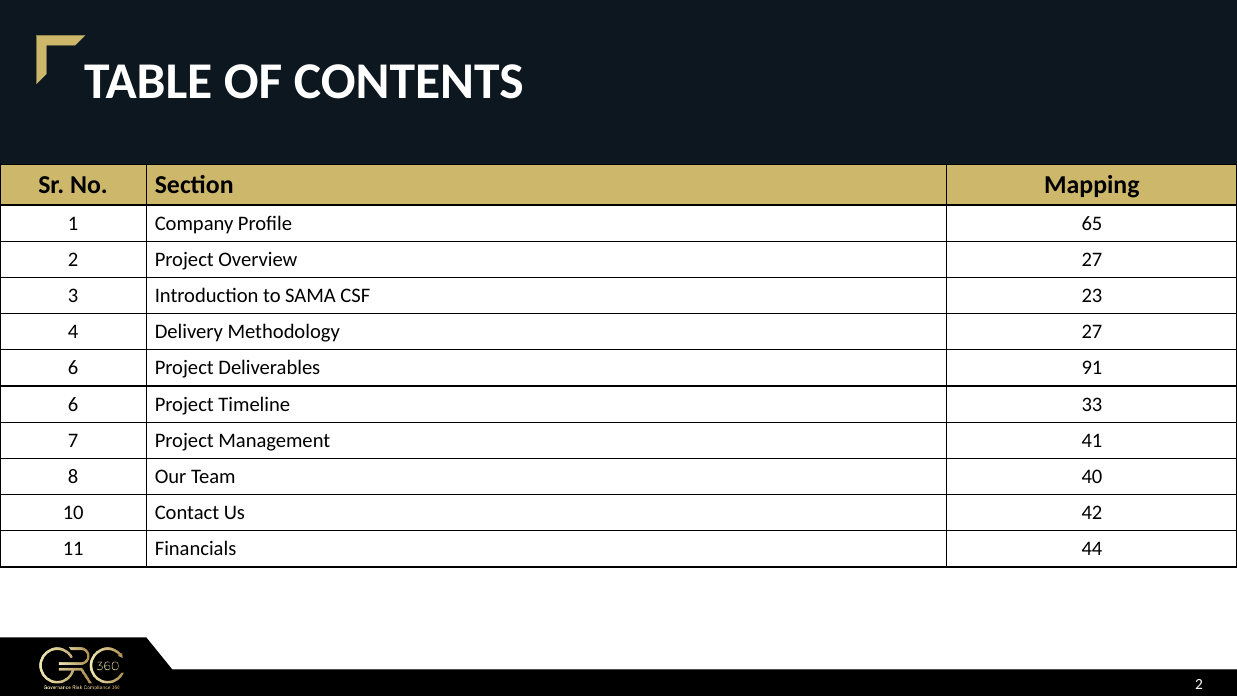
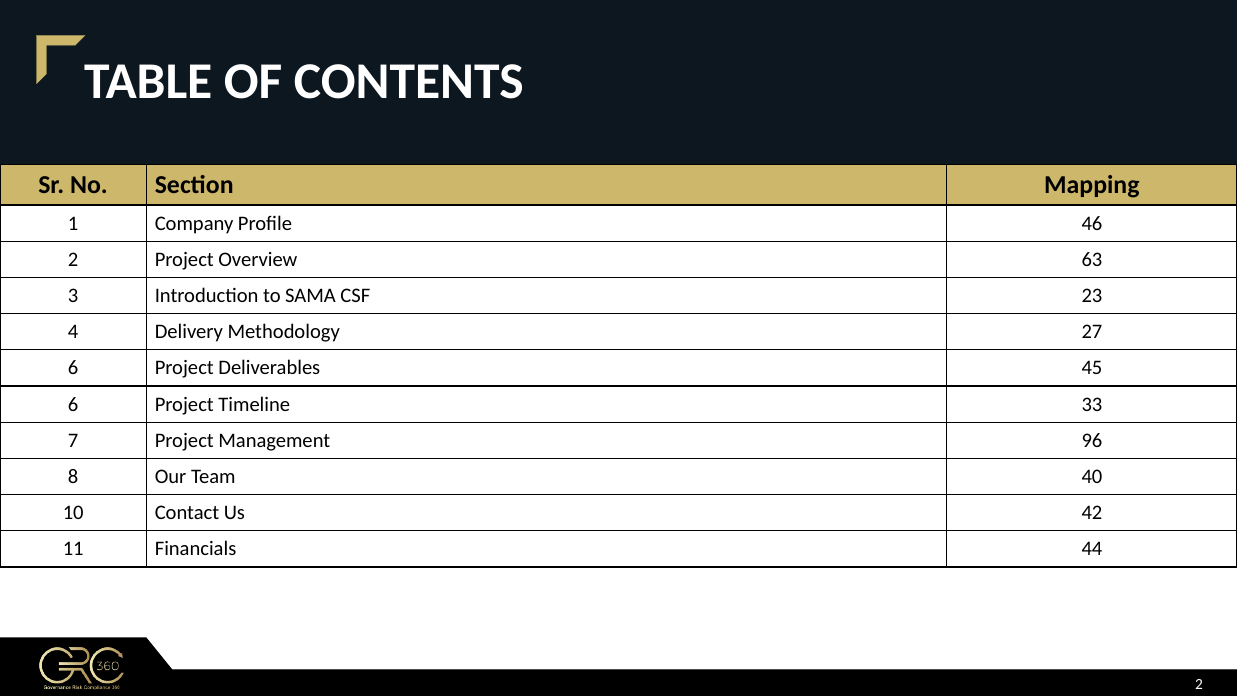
65: 65 -> 46 (1092, 223)
Overview 27: 27 -> 63 (1092, 259)
91: 91 -> 45 (1092, 368)
41: 41 -> 96 (1092, 440)
